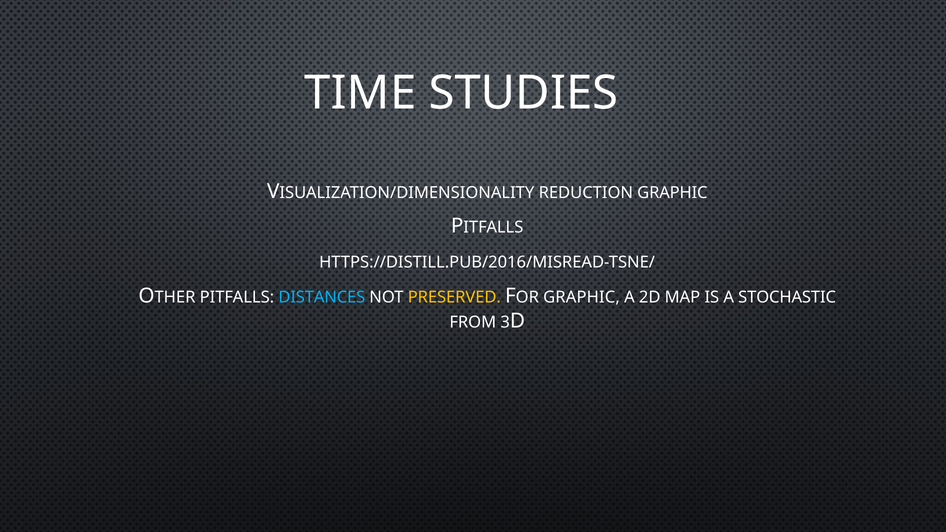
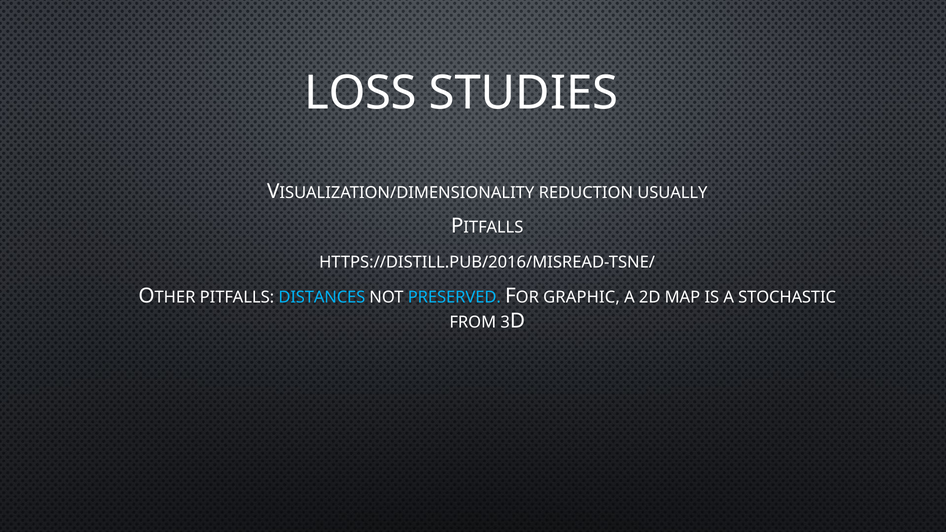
TIME: TIME -> LOSS (361, 93)
REDUCTION GRAPHIC: GRAPHIC -> USUALLY (672, 193)
PRESERVED colour: yellow -> light blue (454, 297)
